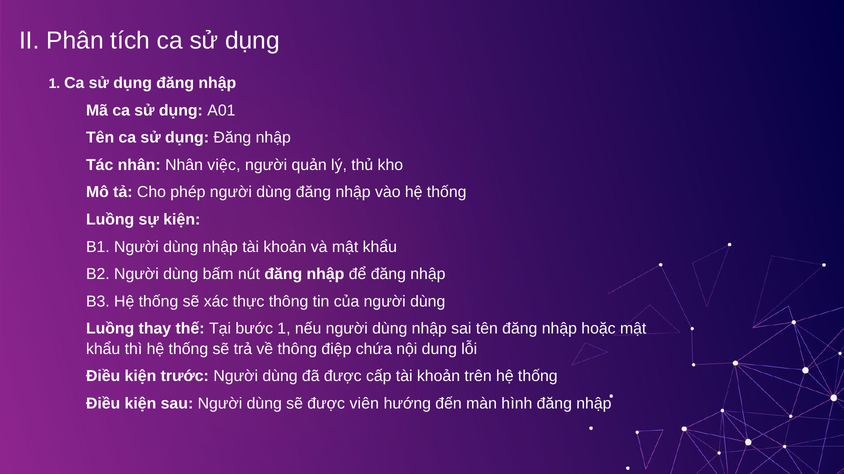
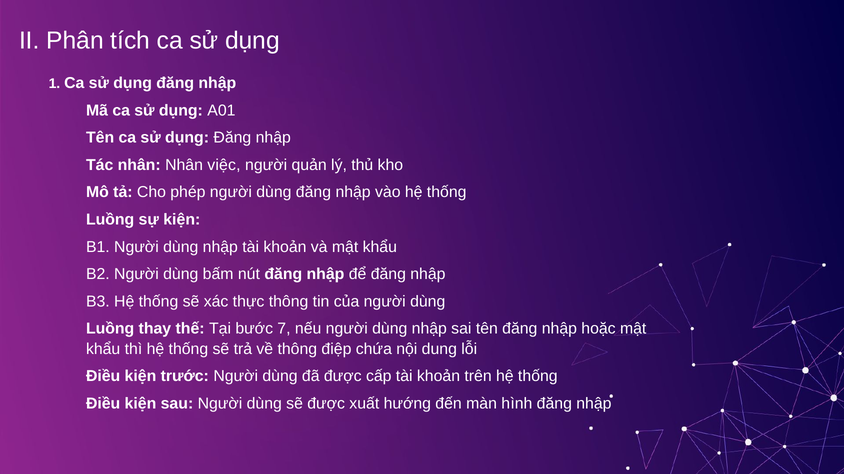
bước 1: 1 -> 7 (284, 329)
viên: viên -> xuất (364, 404)
